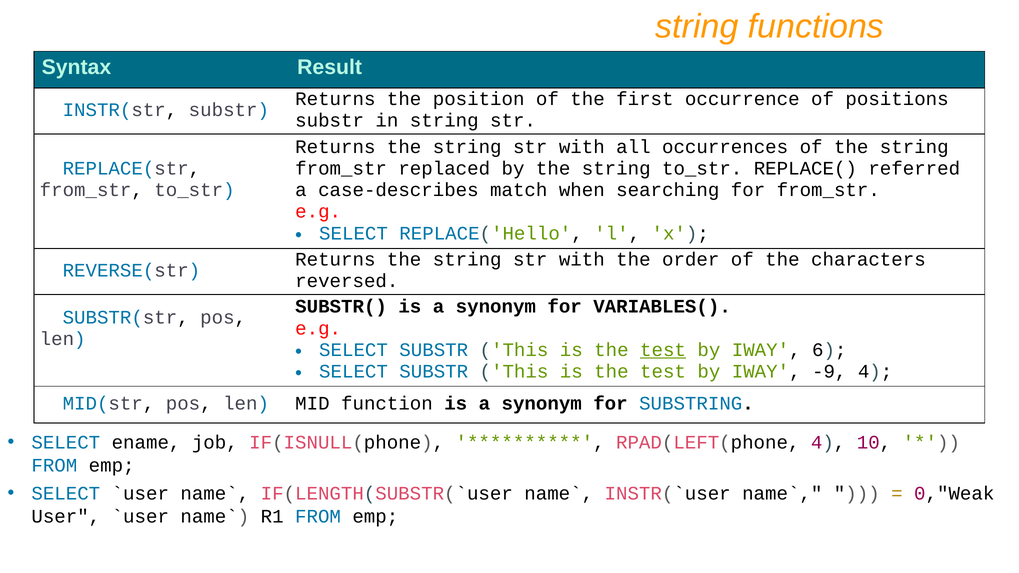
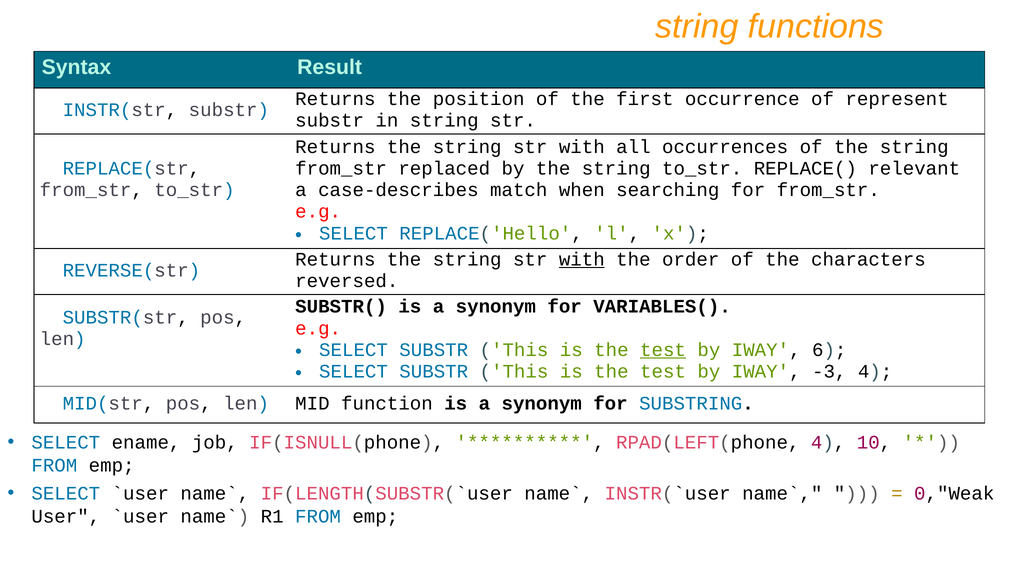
positions: positions -> represent (897, 99)
referred: referred -> relevant (914, 168)
with underline: none -> present (582, 260)
-9: -9 -> -3 (829, 372)
